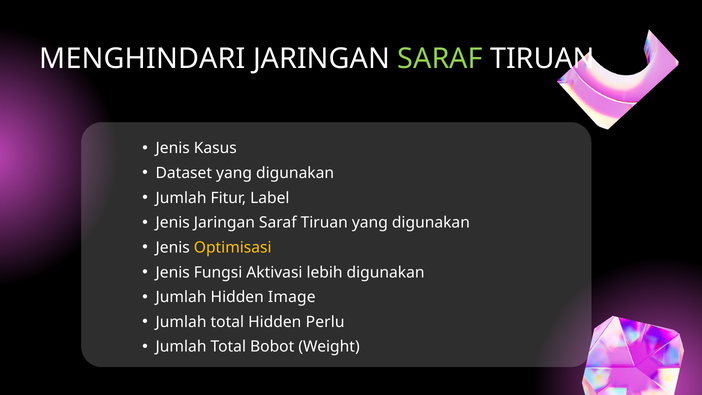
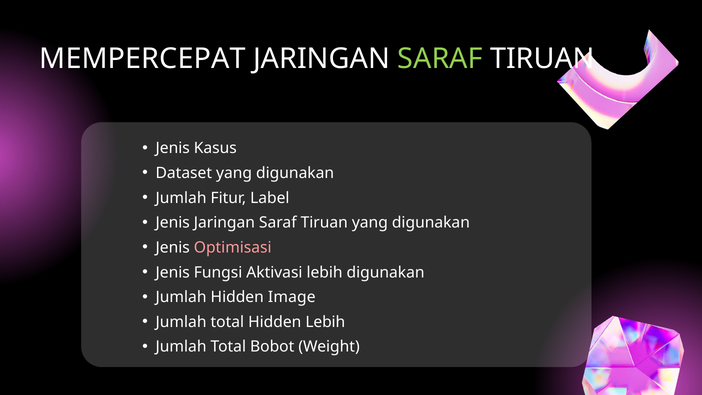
MENGHINDARI: MENGHINDARI -> MEMPERCEPAT (142, 59)
Optimisasi colour: yellow -> pink (233, 247)
Hidden Perlu: Perlu -> Lebih (325, 322)
